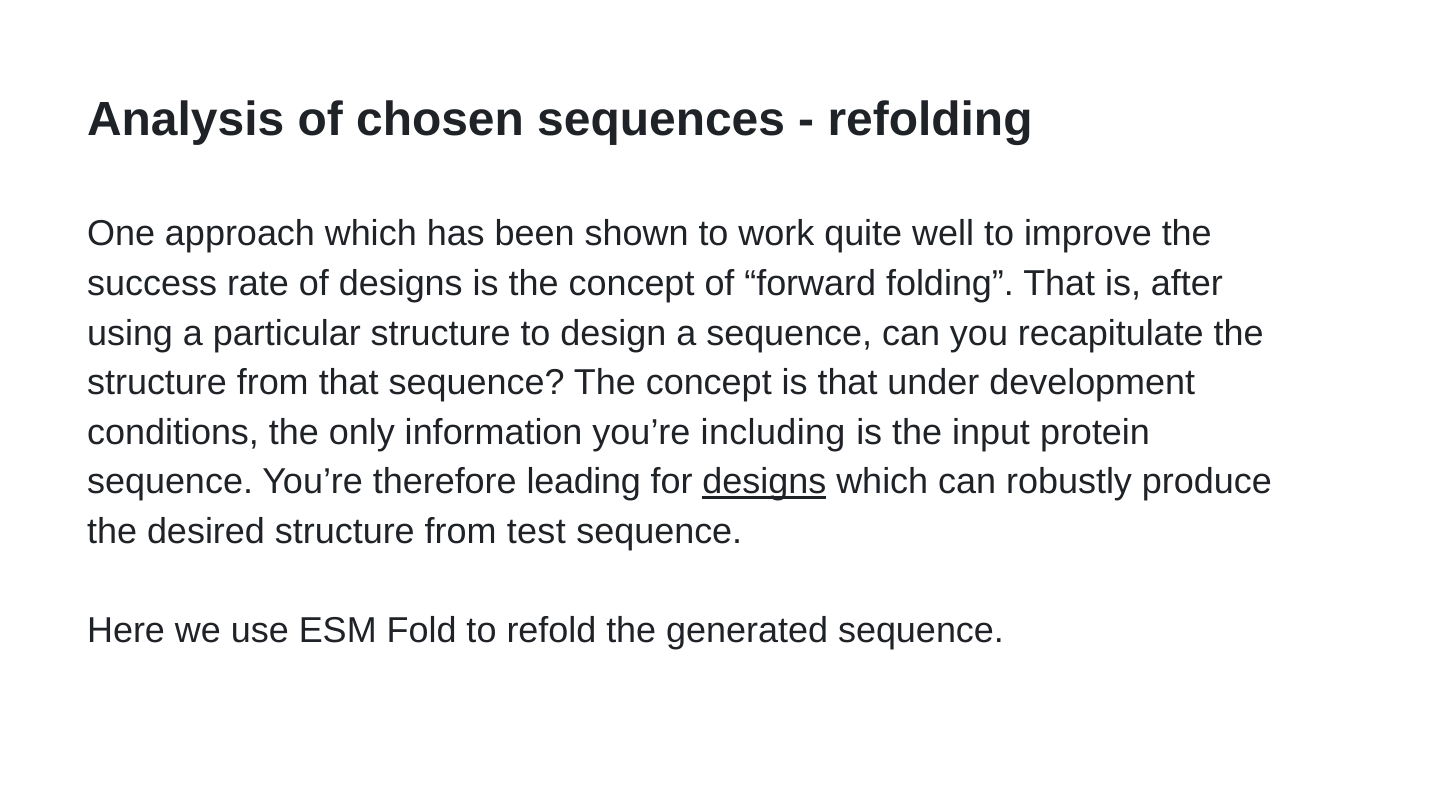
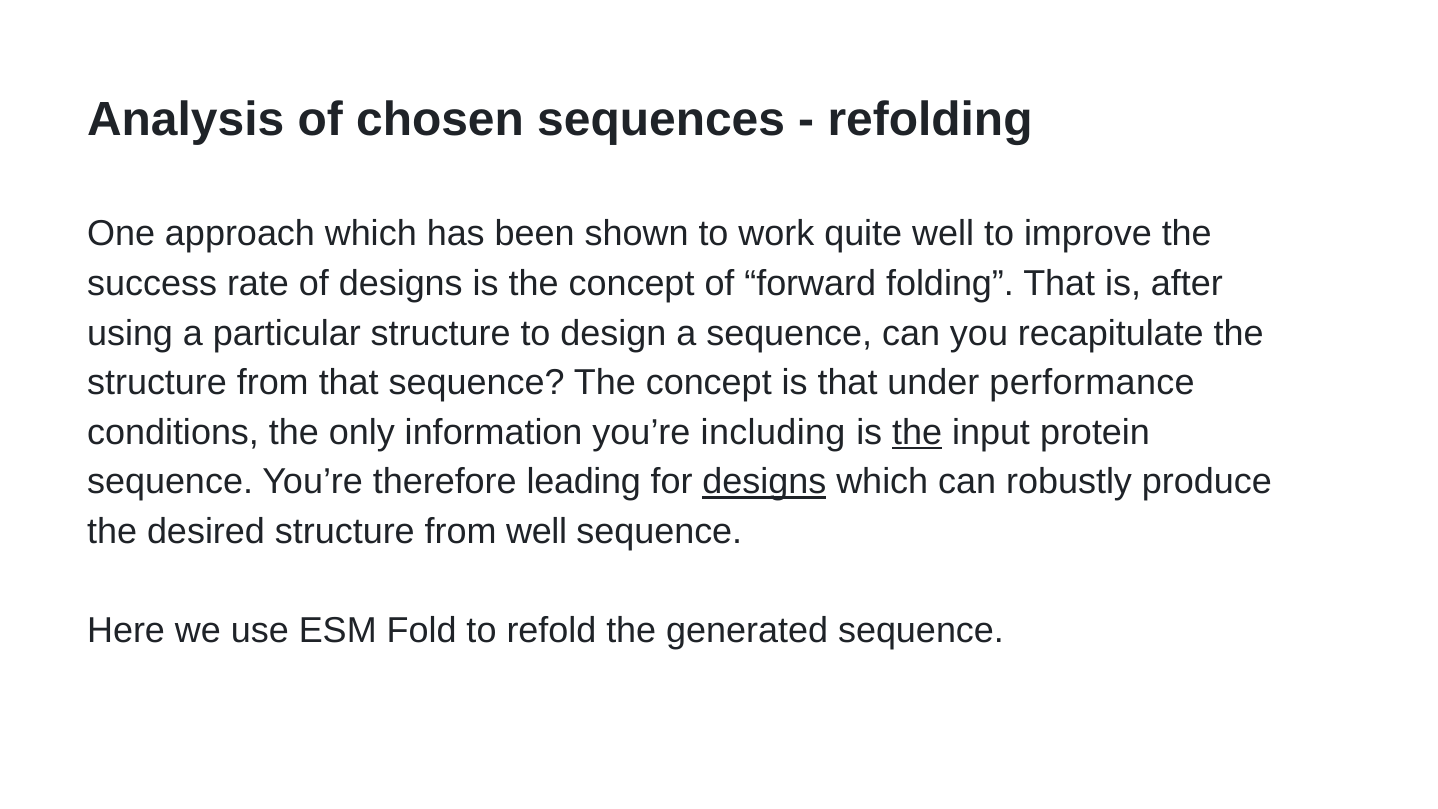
development: development -> performance (1092, 383)
the underline: none -> present (917, 432)
from test: test -> well (537, 532)
